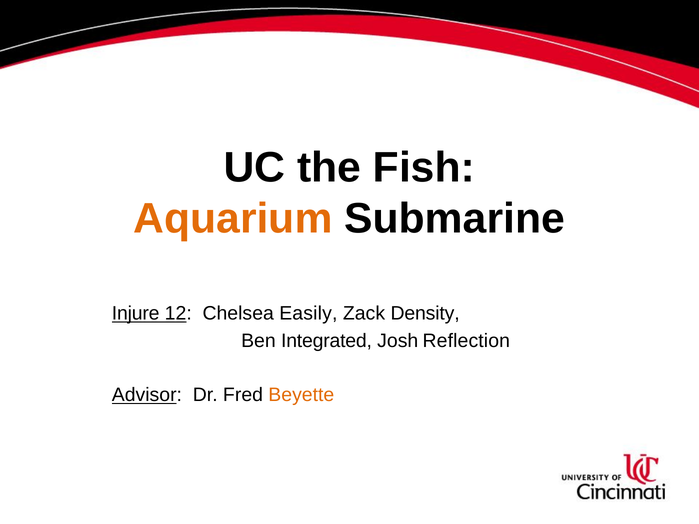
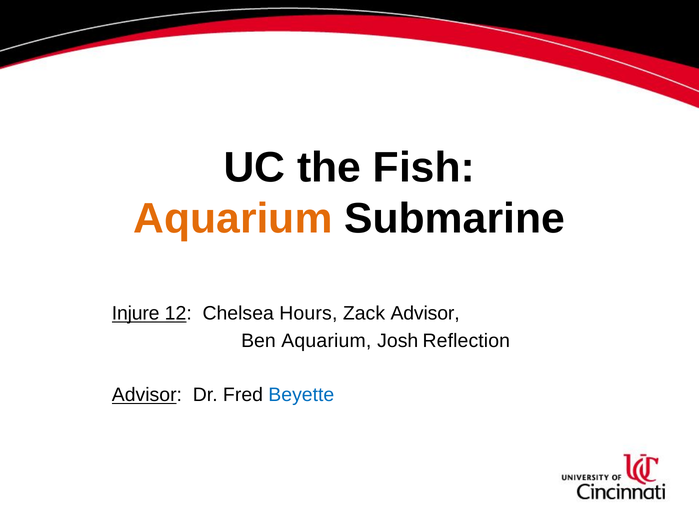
Easily: Easily -> Hours (308, 314)
Zack Density: Density -> Advisor (425, 314)
Ben Integrated: Integrated -> Aquarium (326, 341)
Beyette colour: orange -> blue (301, 395)
